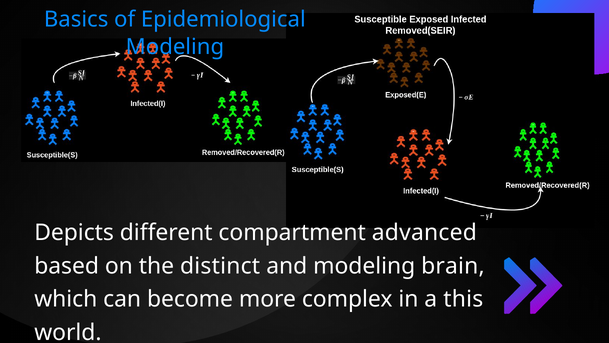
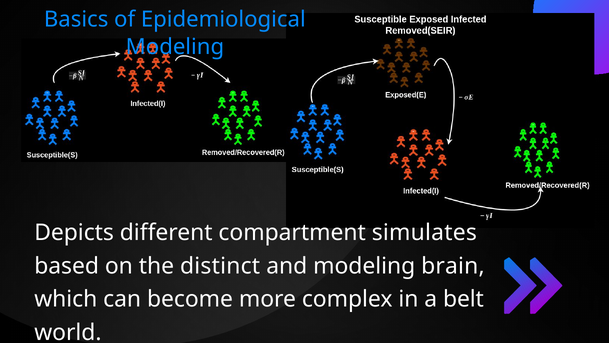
advanced: advanced -> simulates (424, 232)
this: this -> belt (463, 299)
